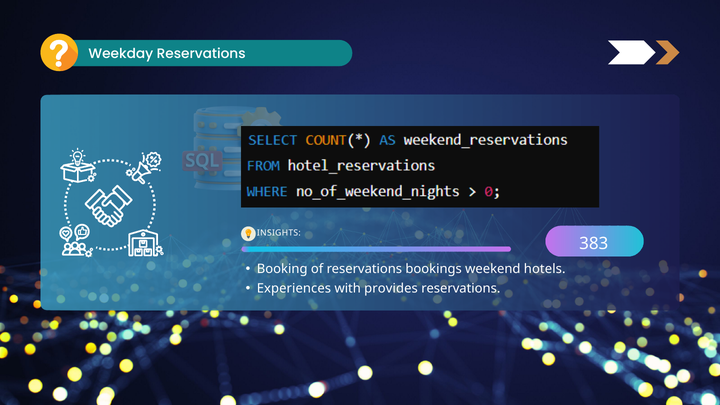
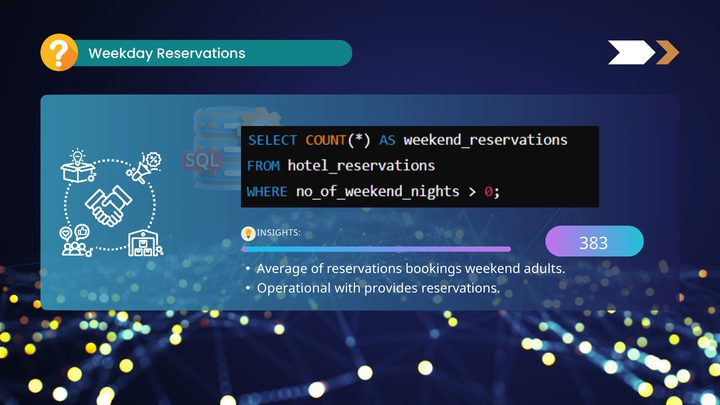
Booking: Booking -> Average (282, 269)
hotels: hotels -> adults (545, 269)
Experiences: Experiences -> Operational (294, 289)
